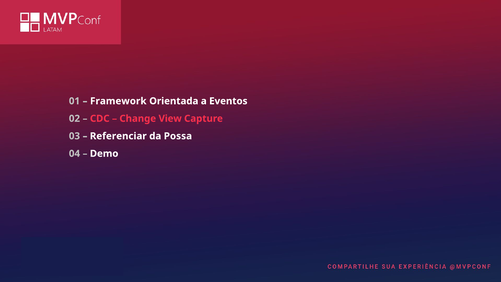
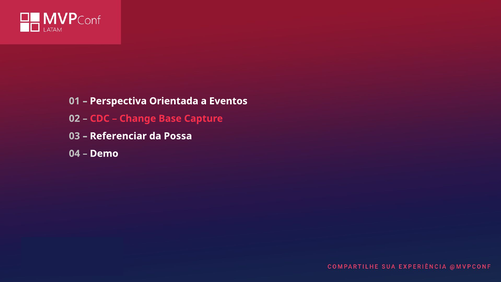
Framework: Framework -> Perspectiva (118, 101)
View: View -> Base (170, 118)
